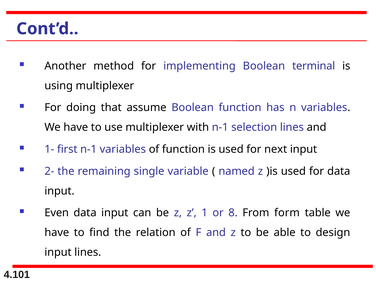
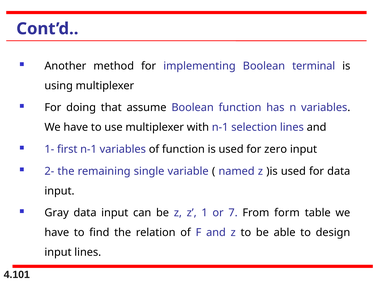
next: next -> zero (276, 149)
Even: Even -> Gray (57, 213)
8: 8 -> 7 (233, 213)
